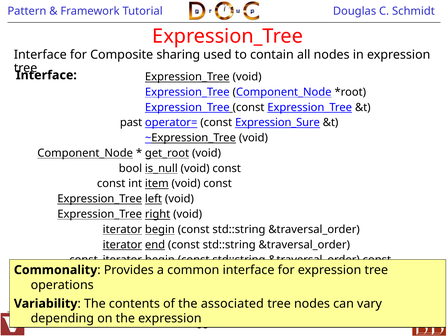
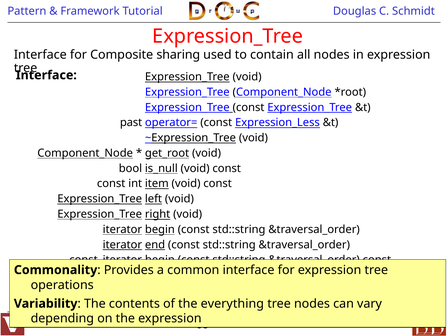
Expression_Sure: Expression_Sure -> Expression_Less (277, 123)
associated: associated -> everything (232, 304)
